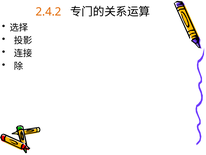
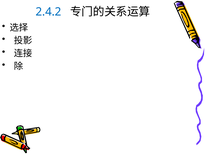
2.4.2 colour: orange -> blue (48, 12)
